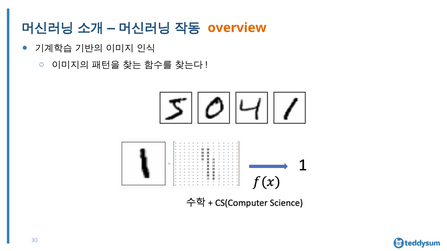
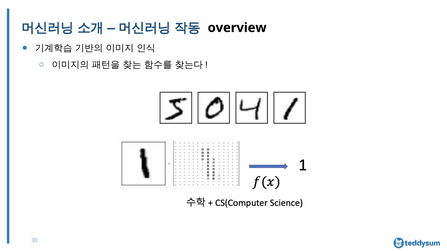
overview colour: orange -> black (237, 28)
